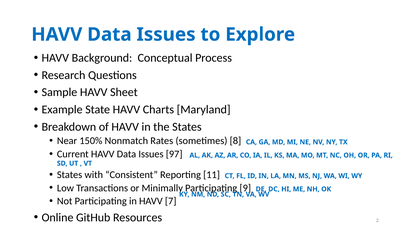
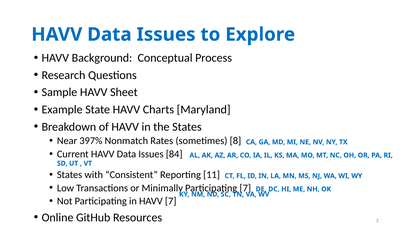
150%: 150% -> 397% (91, 141)
97: 97 -> 84 (174, 154)
Participating 9: 9 -> 7 (245, 188)
